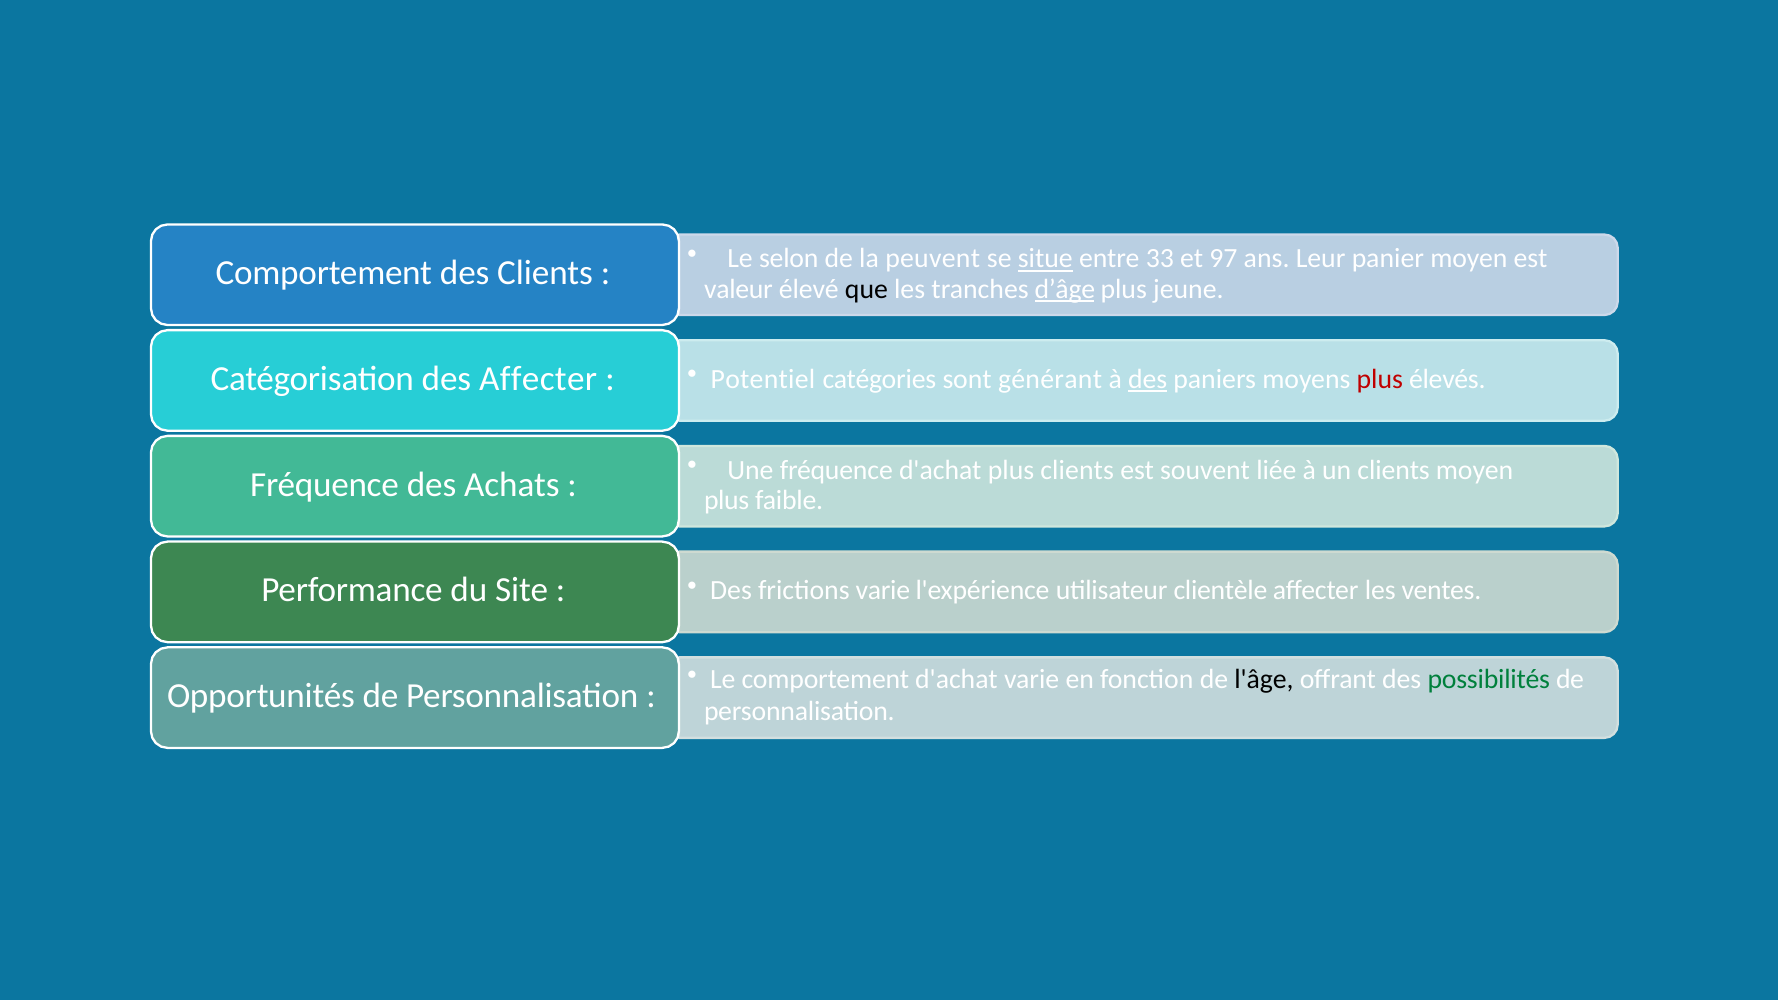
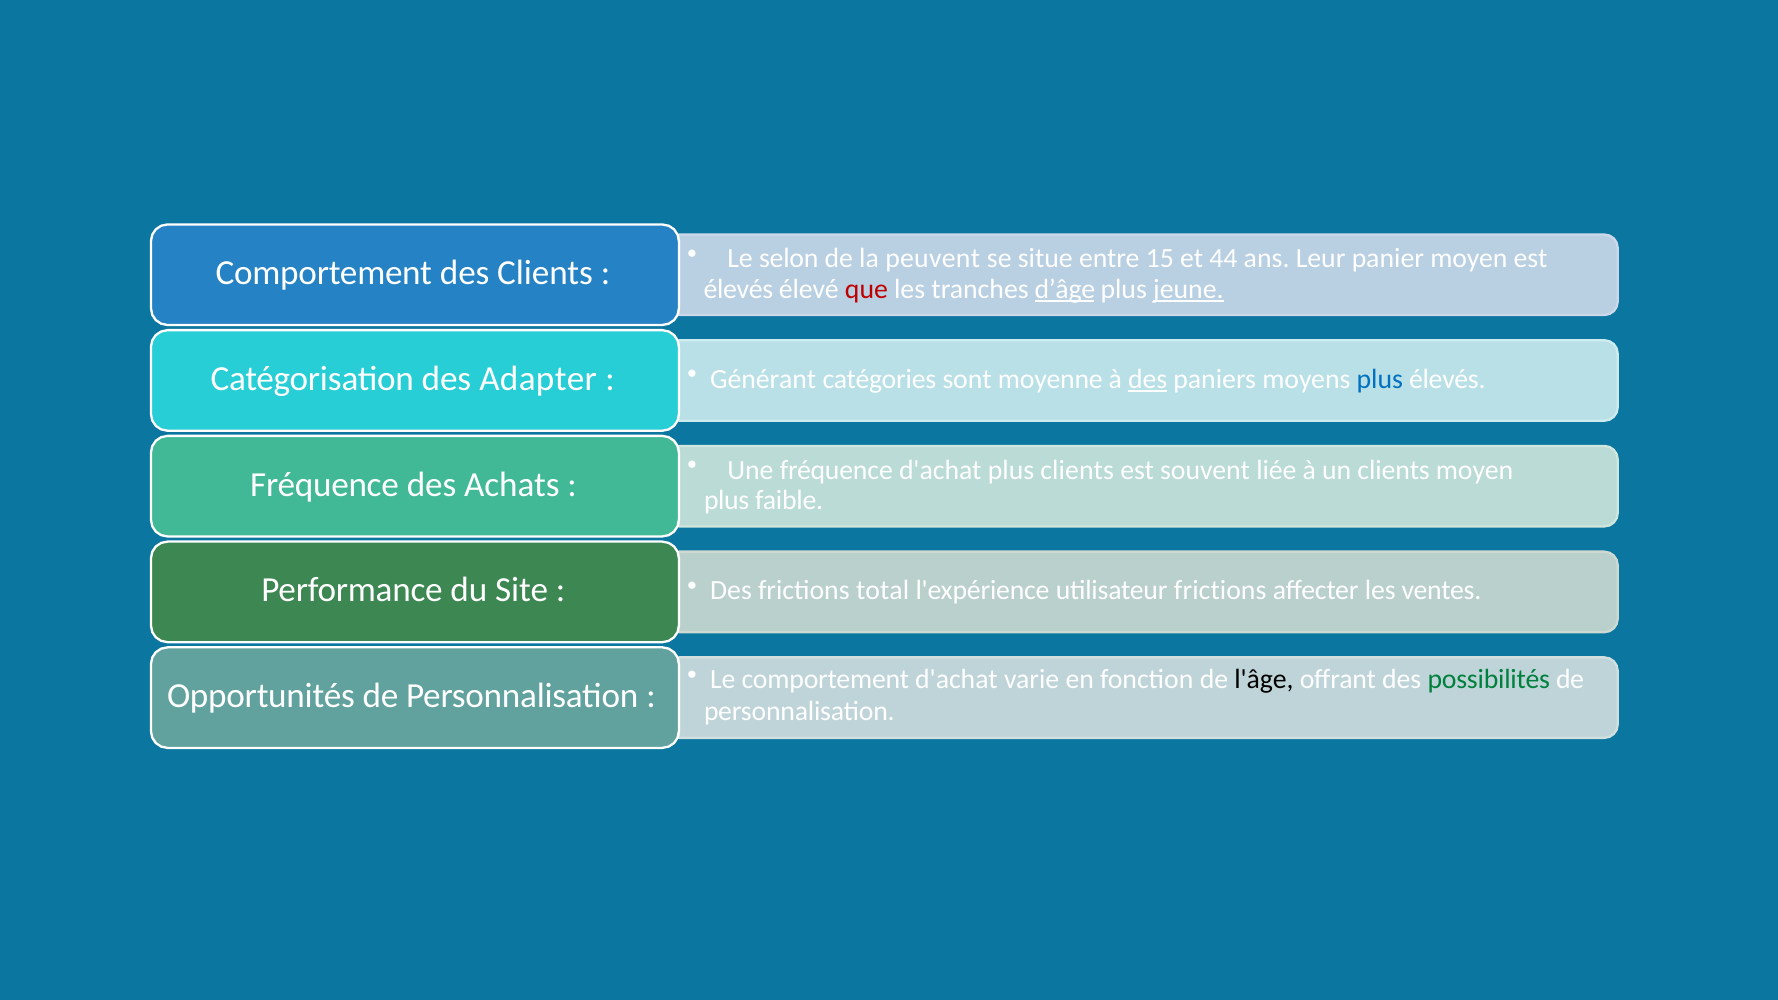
situe underline: present -> none (1045, 259)
33: 33 -> 15 (1160, 259)
97: 97 -> 44 (1223, 259)
valeur: valeur -> élevés (738, 289)
que colour: black -> red (866, 289)
jeune underline: none -> present (1188, 289)
des Affecter: Affecter -> Adapter (538, 379)
Potentiel: Potentiel -> Générant (763, 379)
générant: générant -> moyenne (1050, 379)
plus colour: red -> blue (1380, 379)
frictions varie: varie -> total (883, 591)
utilisateur clientèle: clientèle -> frictions (1220, 591)
